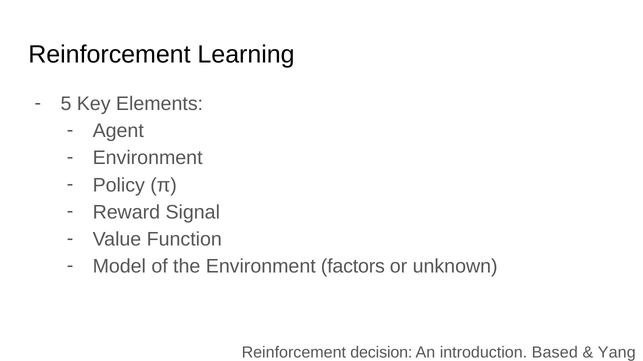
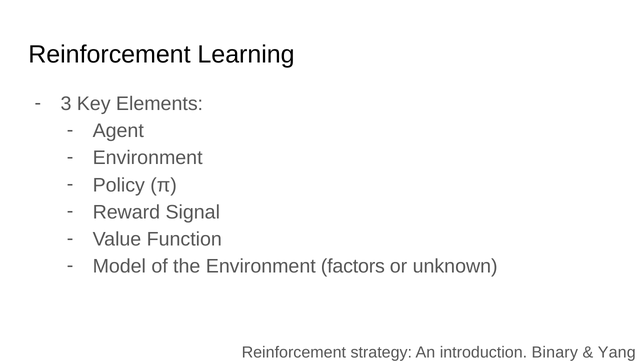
5: 5 -> 3 (66, 104)
decision: decision -> strategy (381, 353)
Based: Based -> Binary (555, 353)
